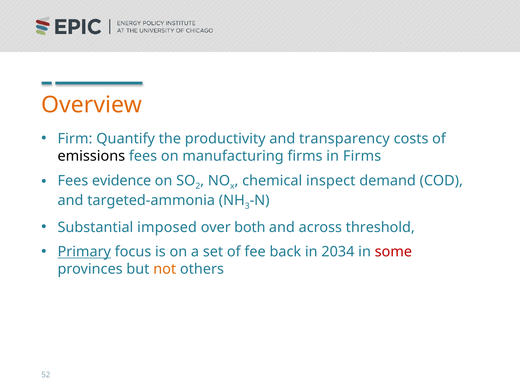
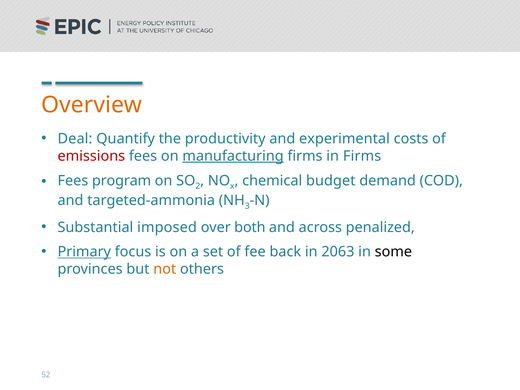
Firm: Firm -> Deal (75, 139)
transparency: transparency -> experimental (344, 139)
emissions colour: black -> red (91, 156)
manufacturing underline: none -> present (233, 156)
evidence: evidence -> program (122, 181)
inspect: inspect -> budget (331, 181)
threshold: threshold -> penalized (380, 227)
2034: 2034 -> 2063 (338, 252)
some colour: red -> black (393, 252)
